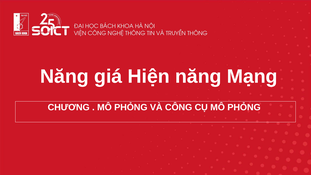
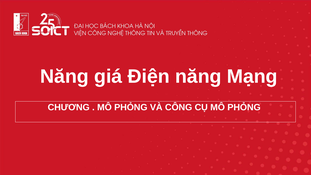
Hiện: Hiện -> Điện (149, 76)
